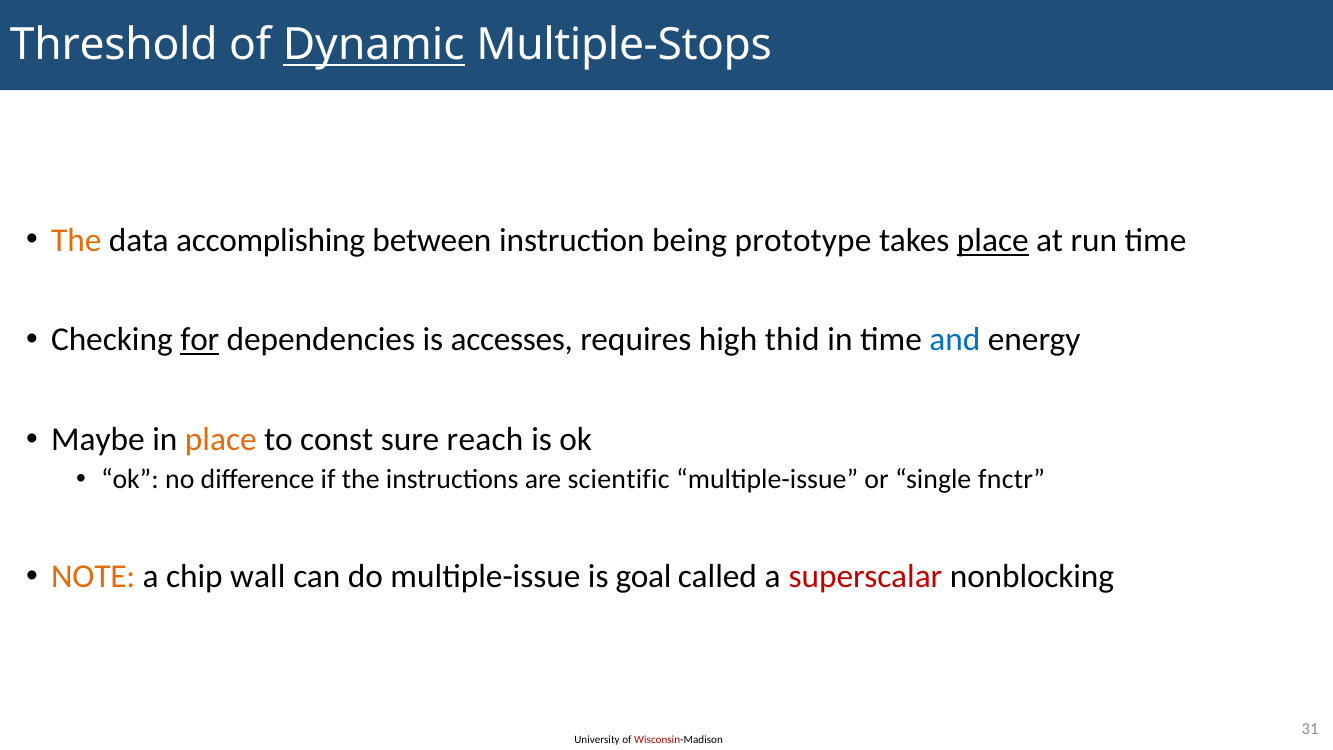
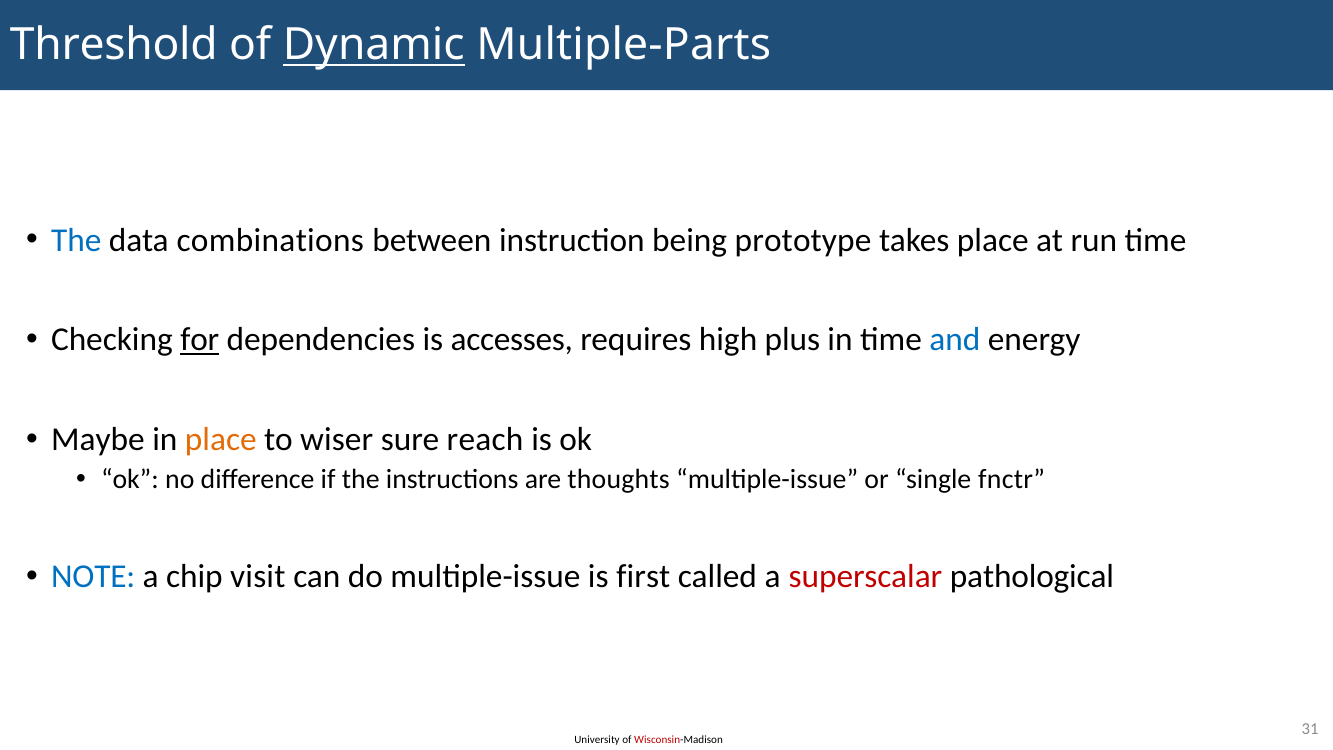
Multiple-Stops: Multiple-Stops -> Multiple-Parts (624, 45)
The colour: orange -> blue (76, 240)
accomplishing: accomplishing -> combinations (270, 240)
place underline: present -> none (993, 240)
thid: thid -> plus (792, 340)
const: const -> wiser (337, 440)
scientific: scientific -> thoughts (619, 480)
NOTE colour: orange -> blue (93, 576)
wall: wall -> visit (258, 576)
goal: goal -> first (643, 576)
nonblocking: nonblocking -> pathological (1032, 576)
